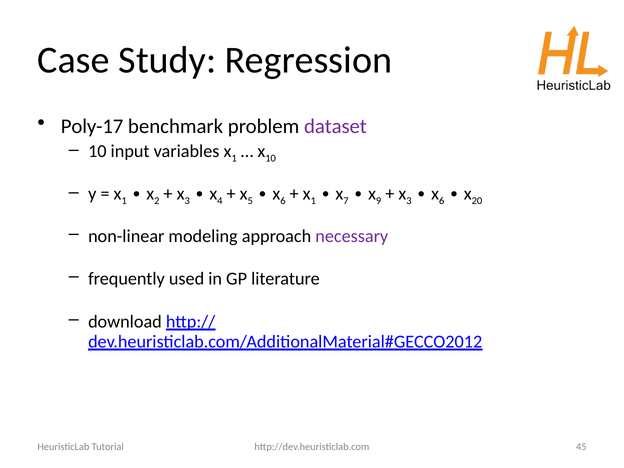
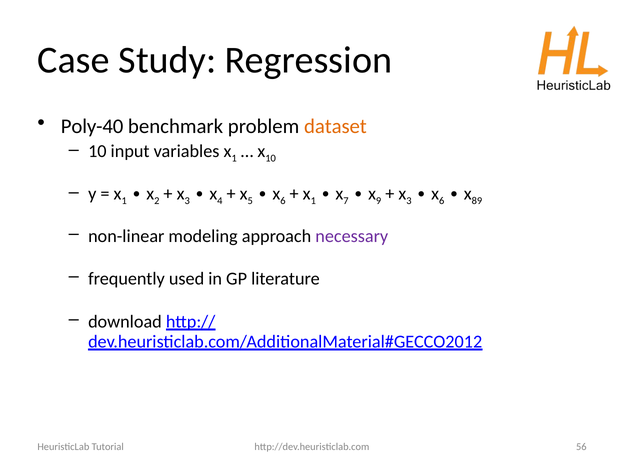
Poly-17: Poly-17 -> Poly-40 (92, 126)
dataset colour: purple -> orange (335, 126)
20: 20 -> 89 (477, 201)
45: 45 -> 56 (581, 447)
